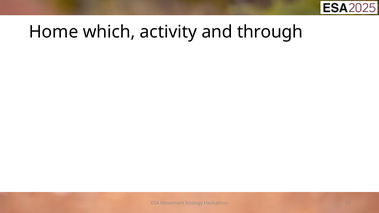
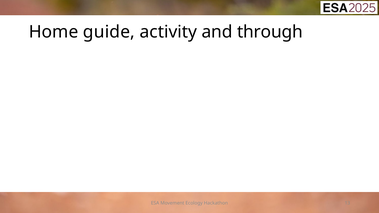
which: which -> guide (109, 32)
